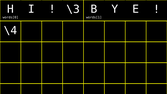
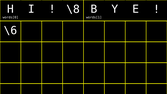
\3: \3 -> \8 (73, 9)
\4: \4 -> \6 (10, 31)
